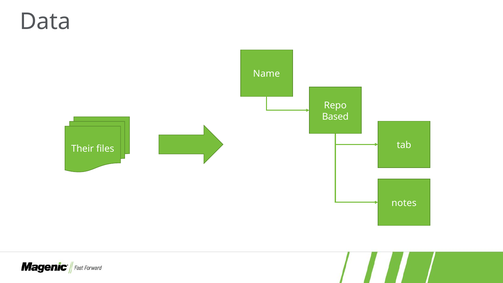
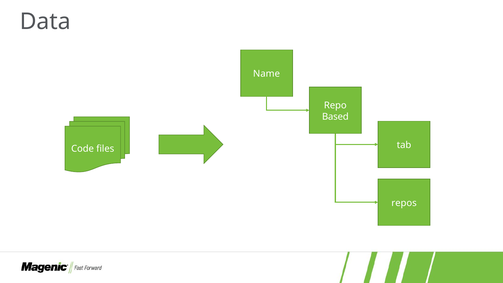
Their: Their -> Code (83, 149)
notes: notes -> repos (404, 203)
